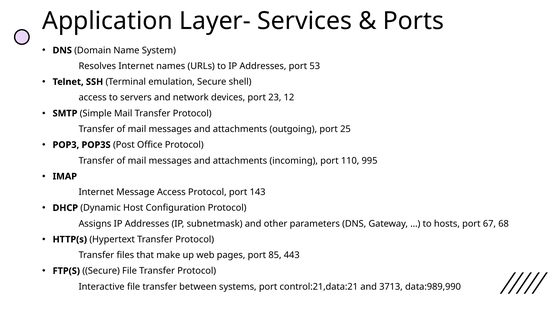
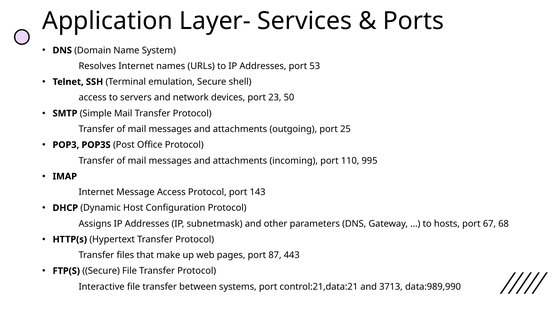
12: 12 -> 50 (289, 97)
85: 85 -> 87 (275, 255)
